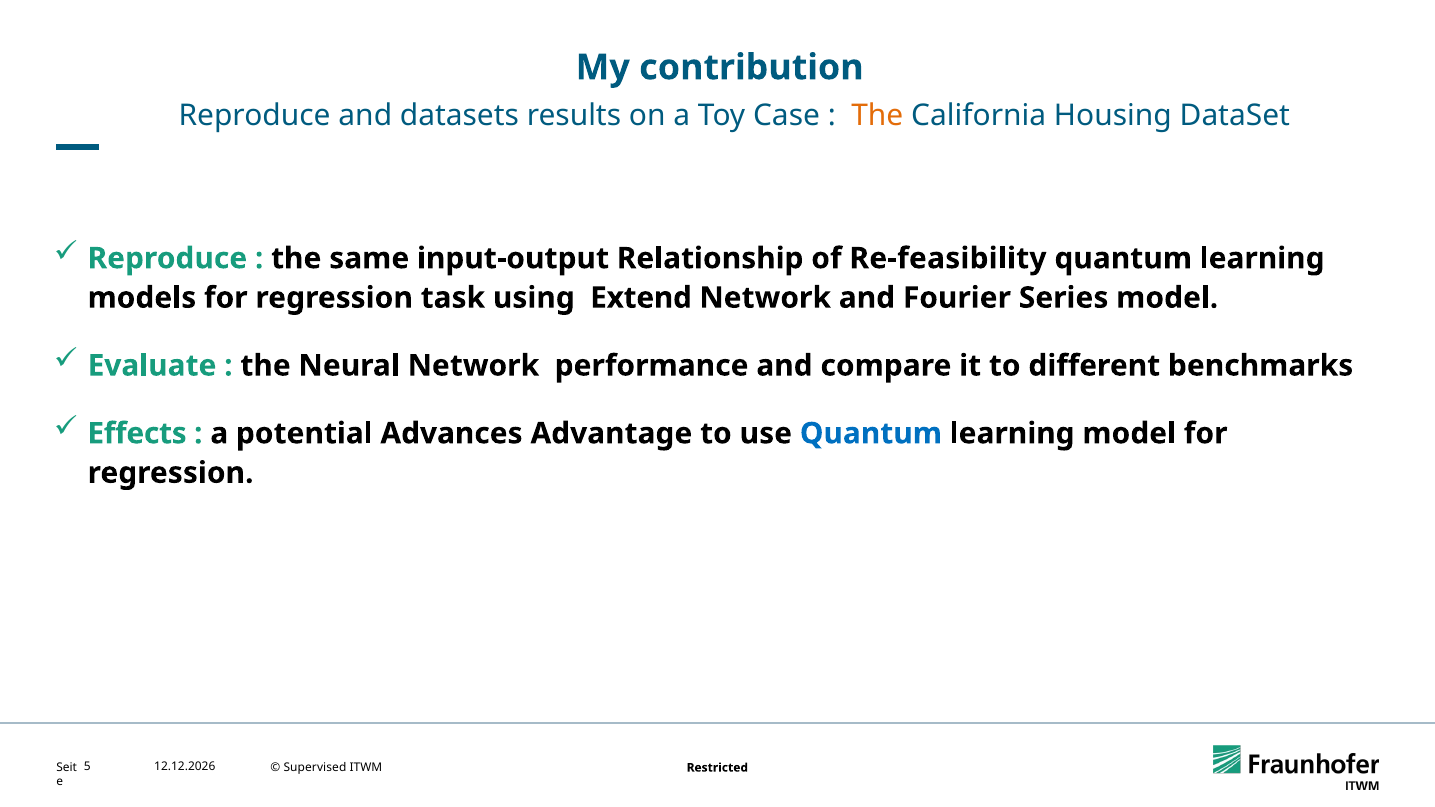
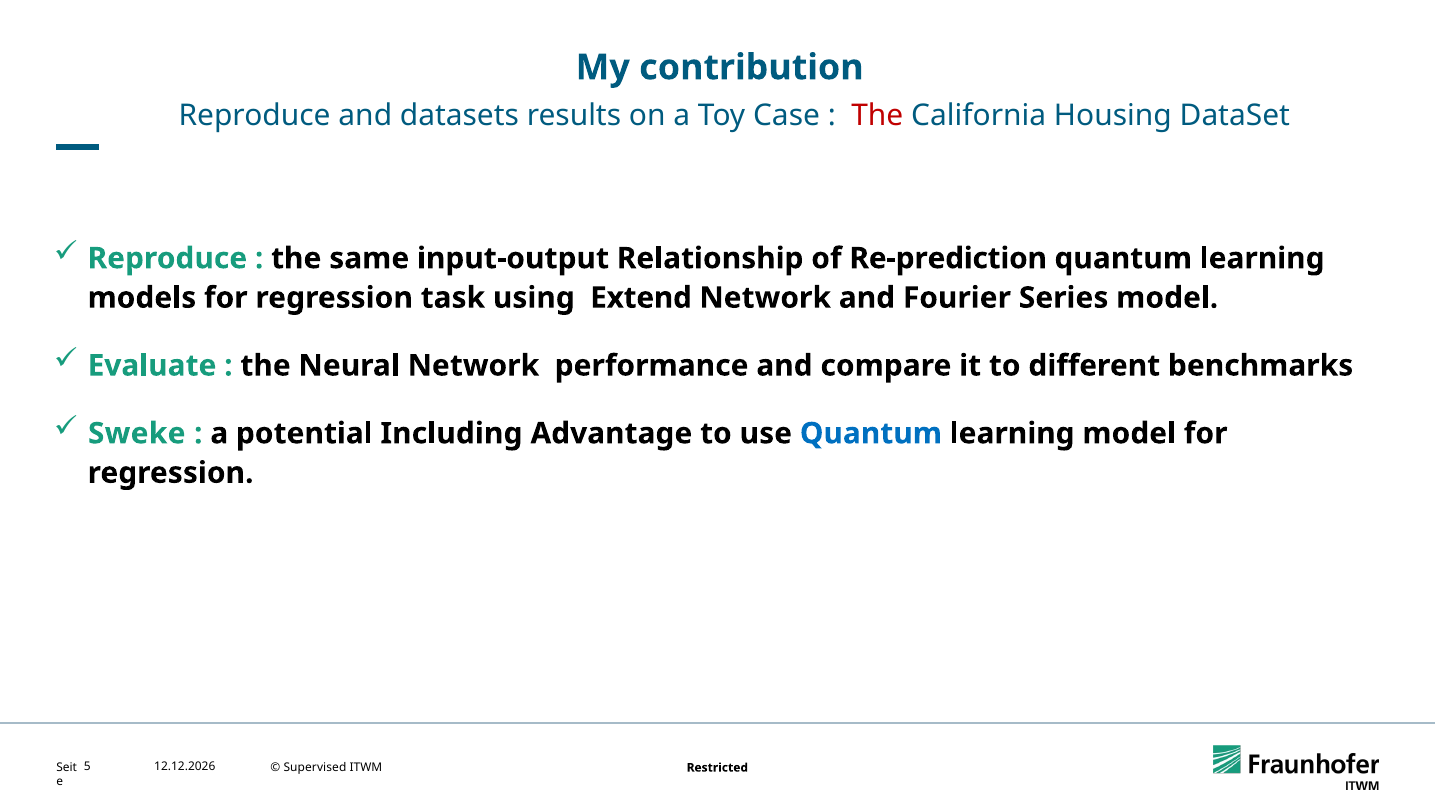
The colour: orange -> red (877, 115)
Re-feasibility: Re-feasibility -> Re-prediction (948, 258)
Effects: Effects -> Sweke (137, 434)
Advances: Advances -> Including (451, 434)
